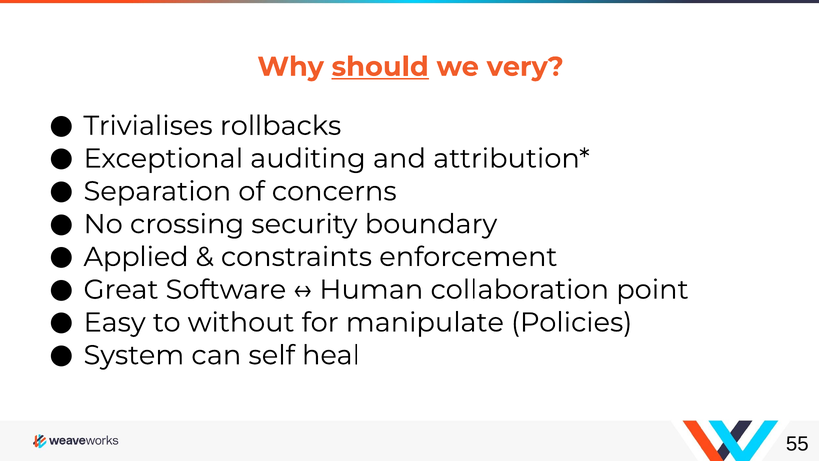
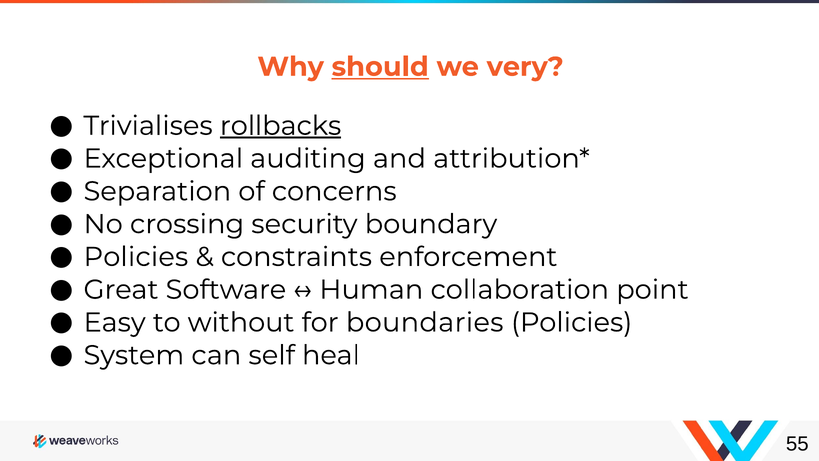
rollbacks underline: none -> present (281, 126)
Applied: Applied -> Policies (136, 257)
manipulate: manipulate -> boundaries (425, 322)
